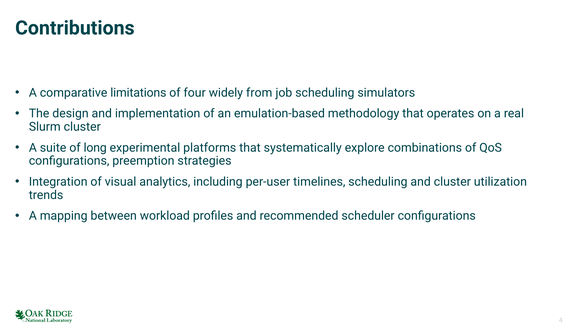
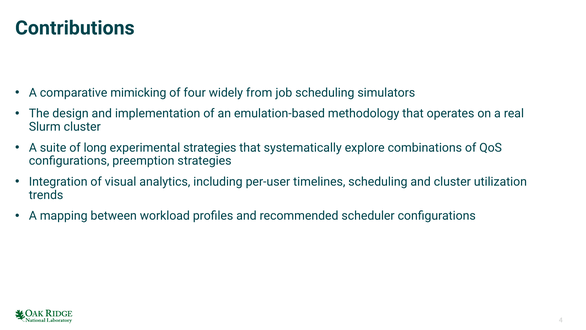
limitations: limitations -> mimicking (138, 93)
experimental platforms: platforms -> strategies (210, 148)
